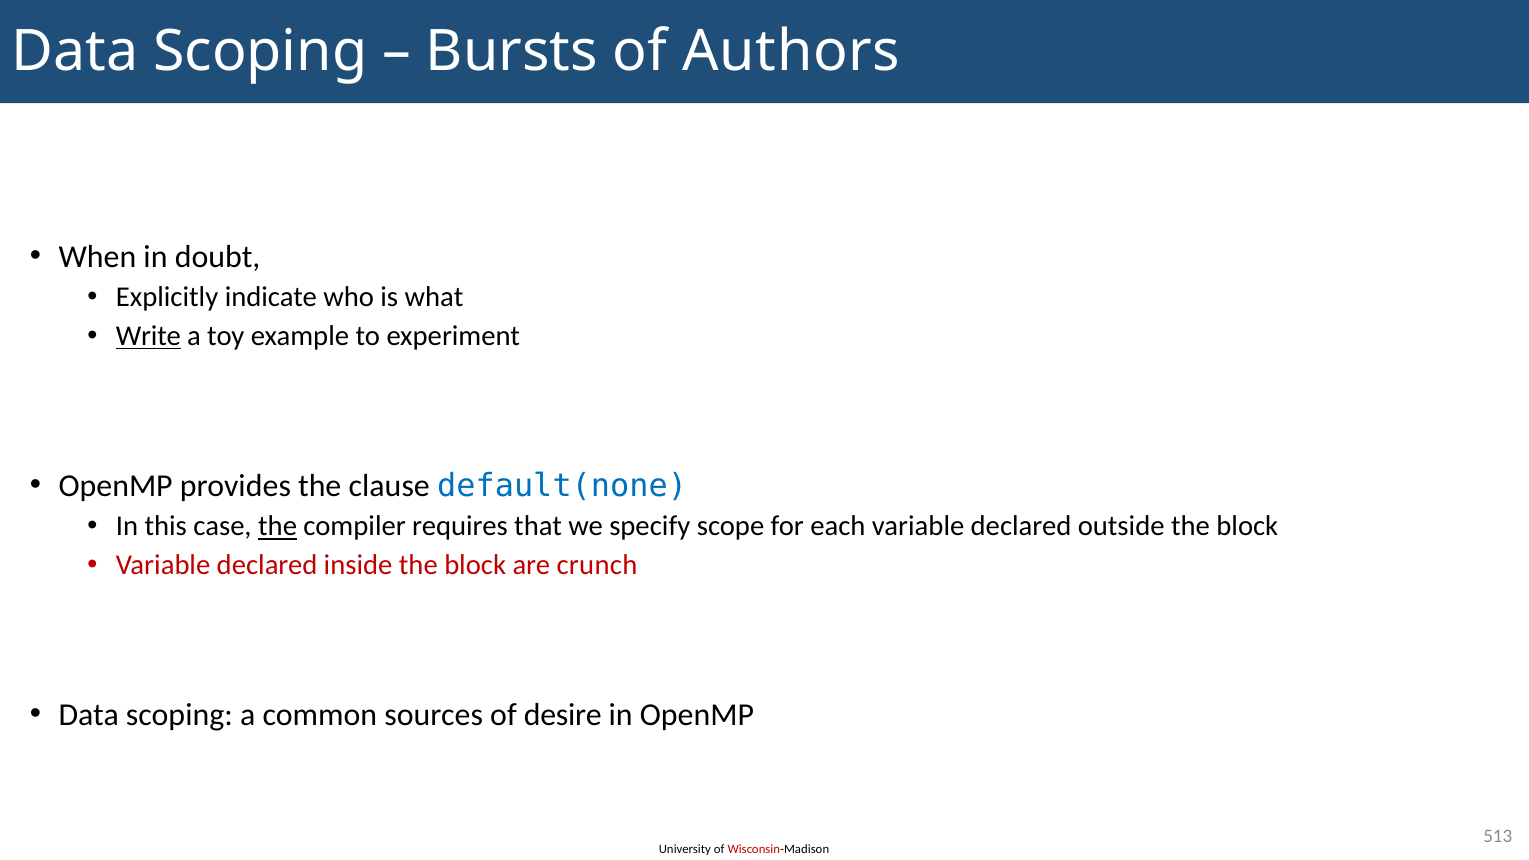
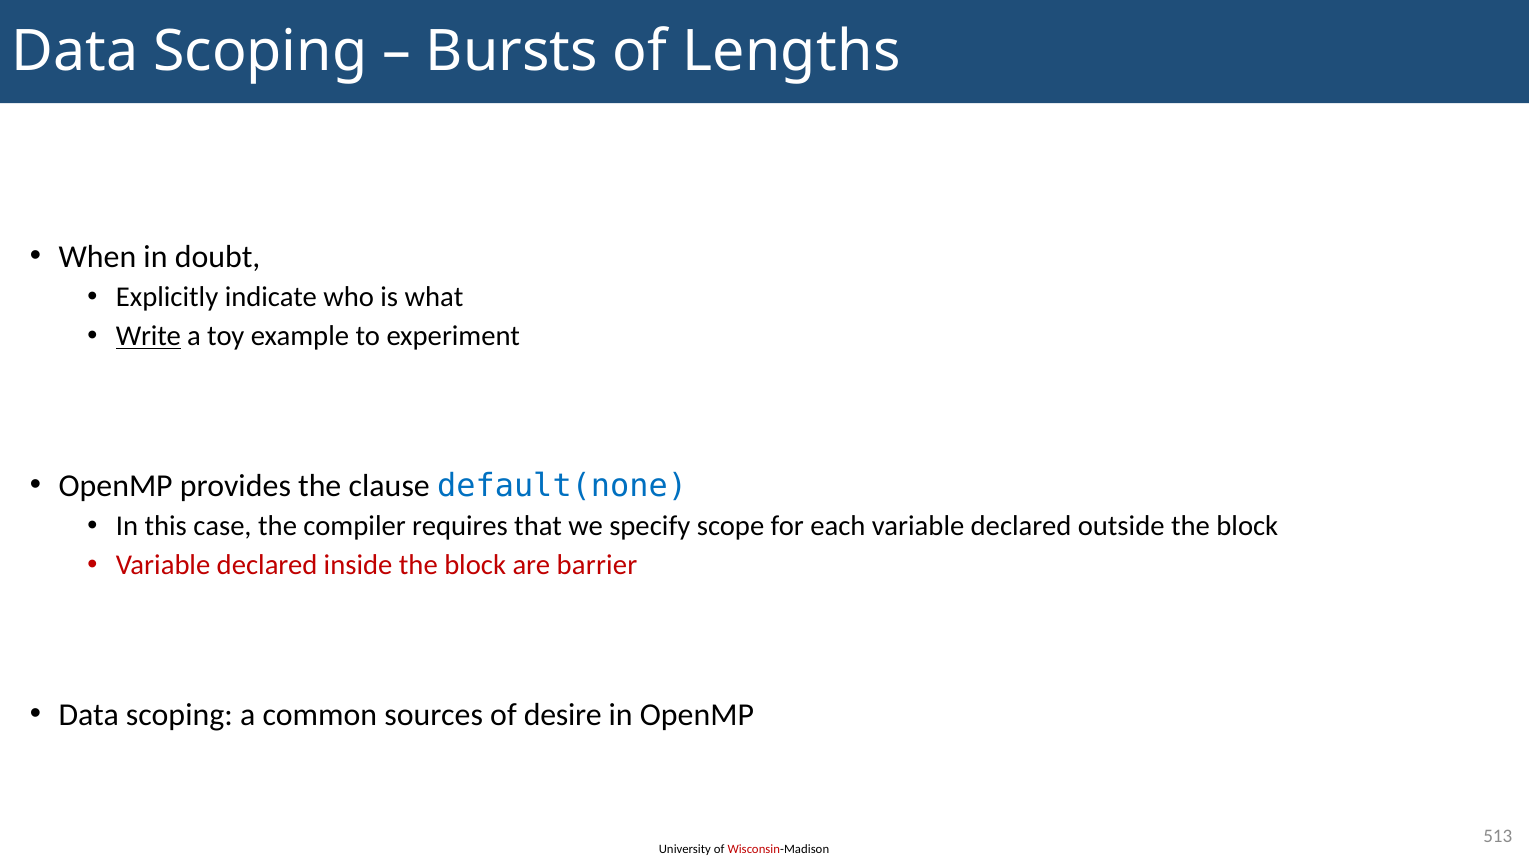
Authors: Authors -> Lengths (791, 51)
the underline: present -> none (278, 526)
crunch: crunch -> barrier (597, 565)
